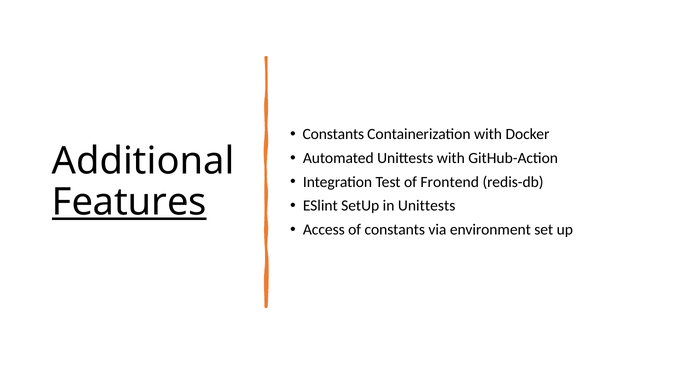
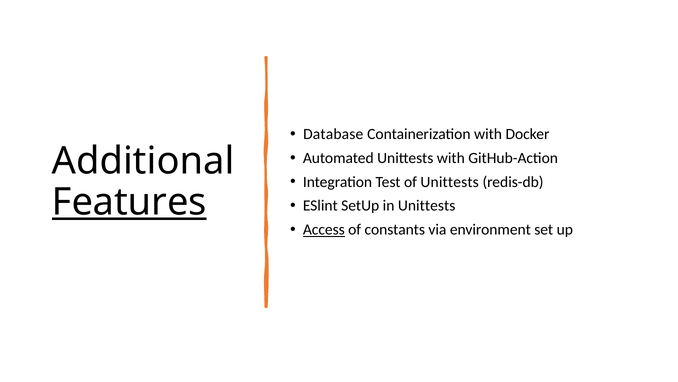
Constants: Constants -> Database (333, 134)
of Frontend: Frontend -> Unittests (450, 182)
Access underline: none -> present (324, 229)
